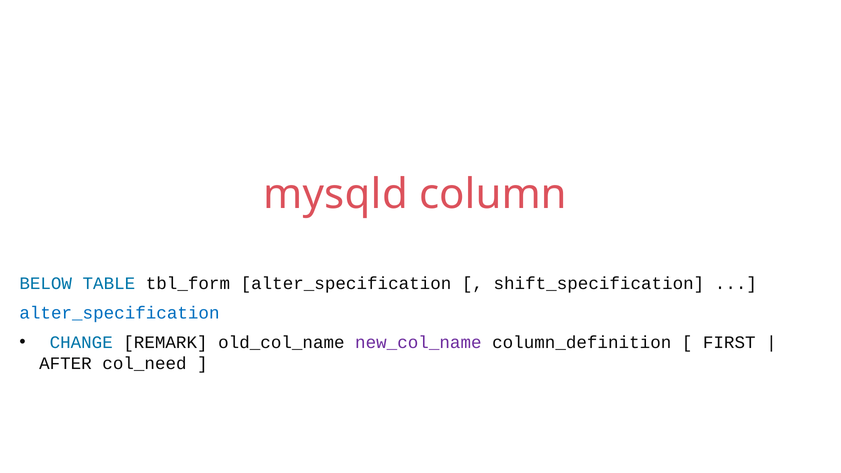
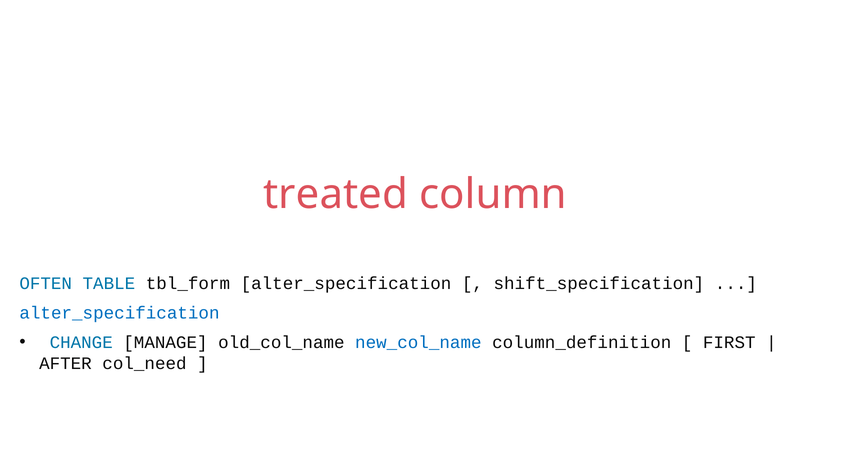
mysqld: mysqld -> treated (336, 194)
BELOW: BELOW -> OFTEN (46, 284)
REMARK: REMARK -> MANAGE (165, 342)
new_col_name colour: purple -> blue (418, 342)
